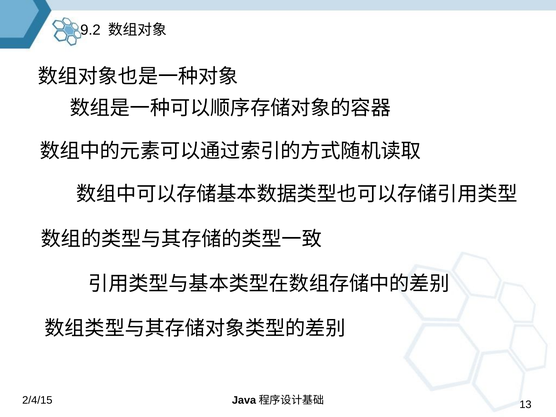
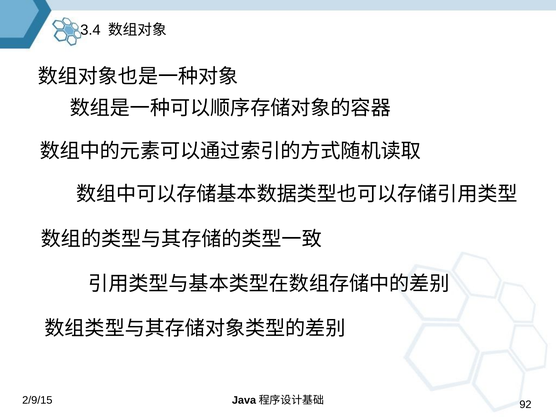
9.2: 9.2 -> 3.4 (90, 30)
2/4/15: 2/4/15 -> 2/9/15 (37, 400)
13: 13 -> 92 (525, 405)
